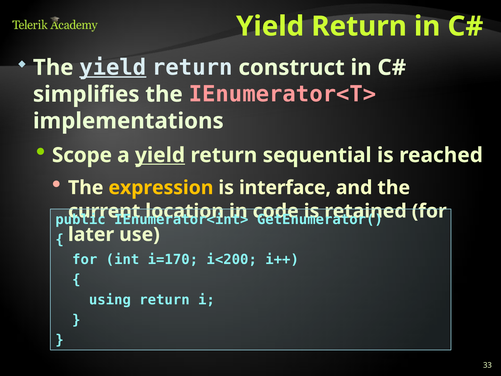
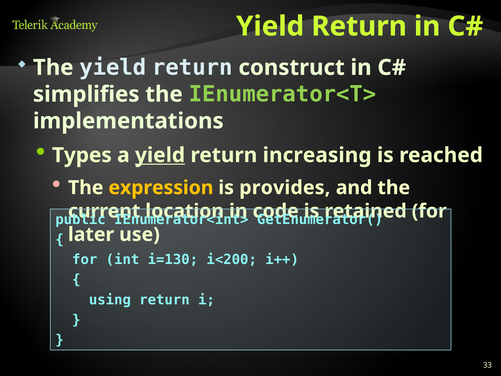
yield underline: present -> none (113, 67)
IEnumerator<T> colour: pink -> light green (283, 94)
Scope: Scope -> Types (82, 155)
sequential: sequential -> increasing (317, 155)
interface: interface -> provides (285, 188)
i=170: i=170 -> i=130 (173, 259)
